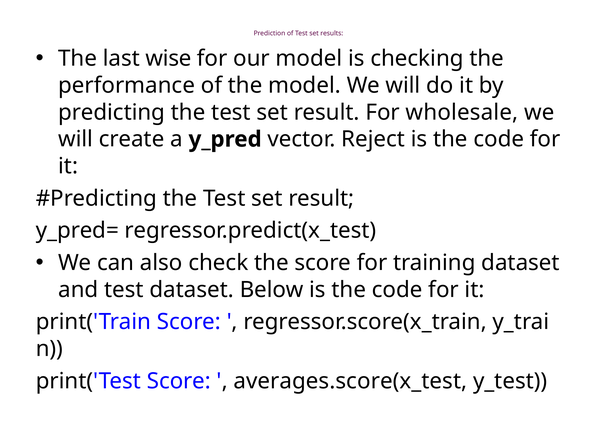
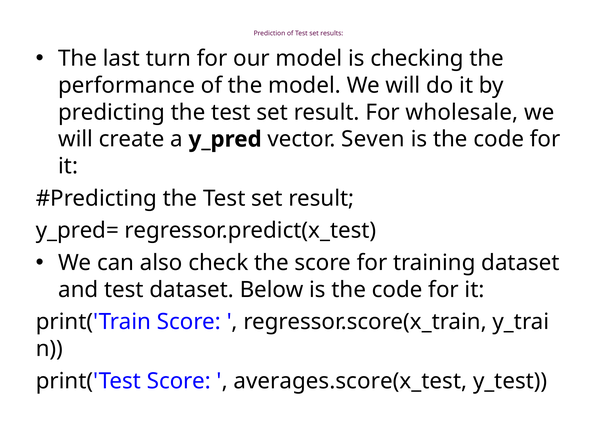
wise: wise -> turn (168, 59)
Reject: Reject -> Seven (373, 139)
